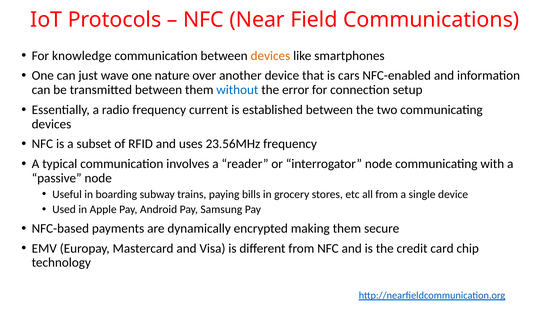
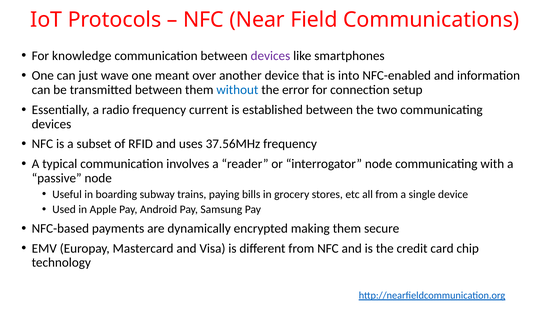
devices colour: orange -> purple (270, 56)
nature: nature -> meant (172, 76)
cars: cars -> into (349, 76)
23.56MHz: 23.56MHz -> 37.56MHz (233, 144)
